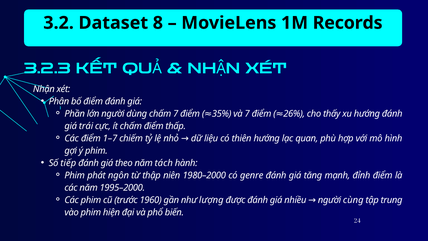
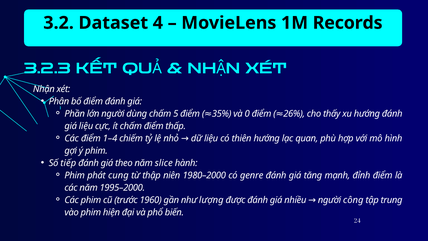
8: 8 -> 4 (158, 23)
chấm 7: 7 -> 5 (176, 114)
và 7: 7 -> 0 (247, 114)
giá trái: trái -> liệu (86, 126)
1–7: 1–7 -> 1–4 (110, 138)
tách: tách -> slice (164, 163)
ngôn: ngôn -> cung (118, 175)
cùng: cùng -> công (353, 200)
